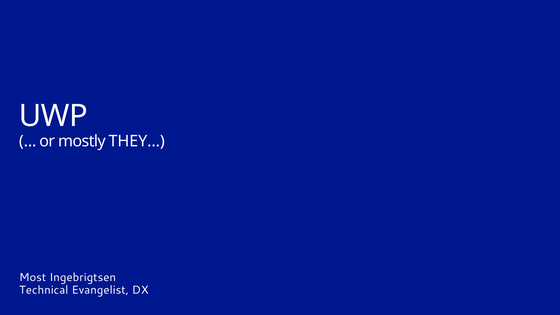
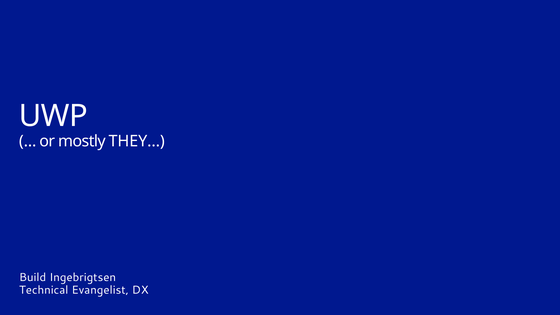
Most: Most -> Build (33, 278)
